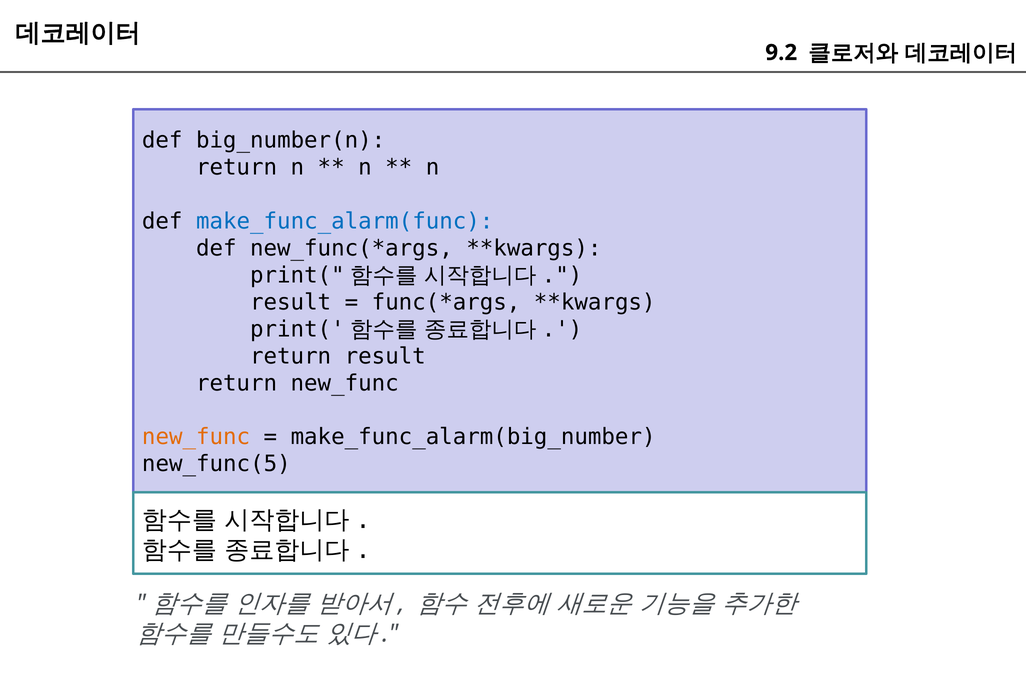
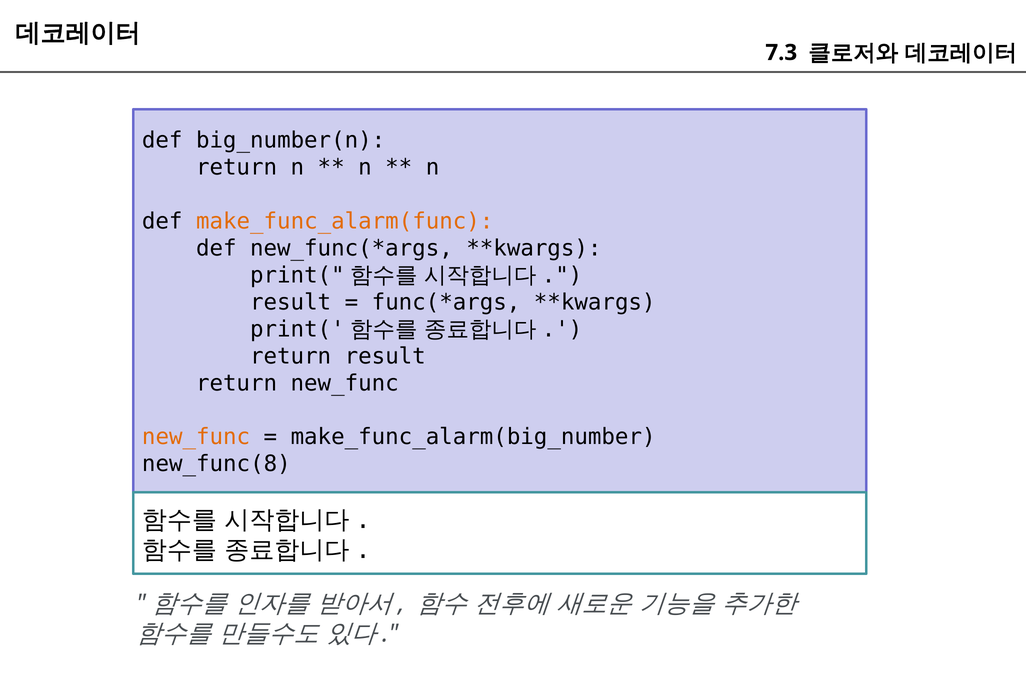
9.2: 9.2 -> 7.3 (781, 53)
make_func_alarm(func colour: blue -> orange (345, 221)
new_func(5: new_func(5 -> new_func(8 (216, 464)
